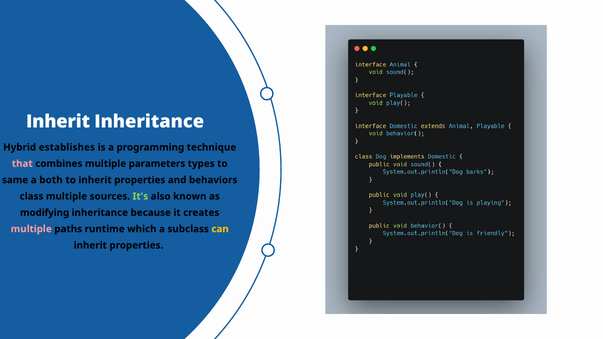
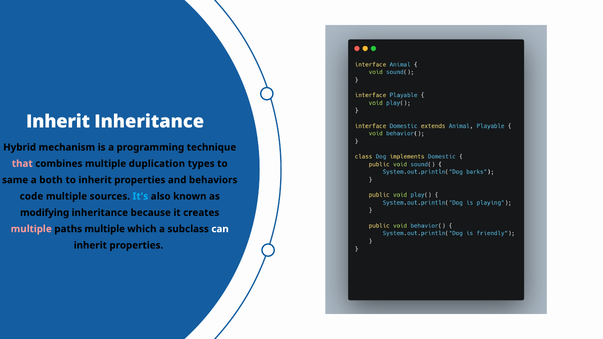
establishes: establishes -> mechanism (67, 147)
parameters: parameters -> duplication (157, 164)
class: class -> code (31, 196)
It's colour: light green -> light blue (140, 196)
paths runtime: runtime -> multiple (105, 229)
can colour: yellow -> white (220, 229)
